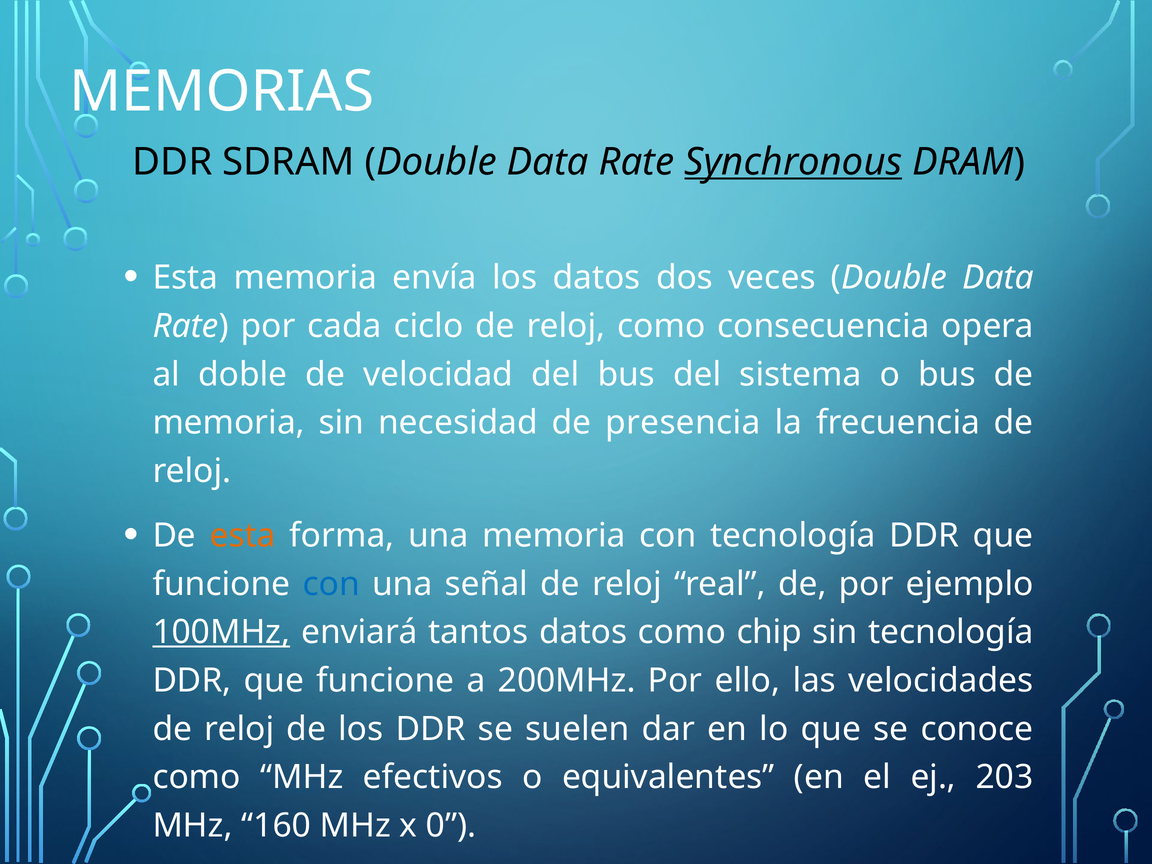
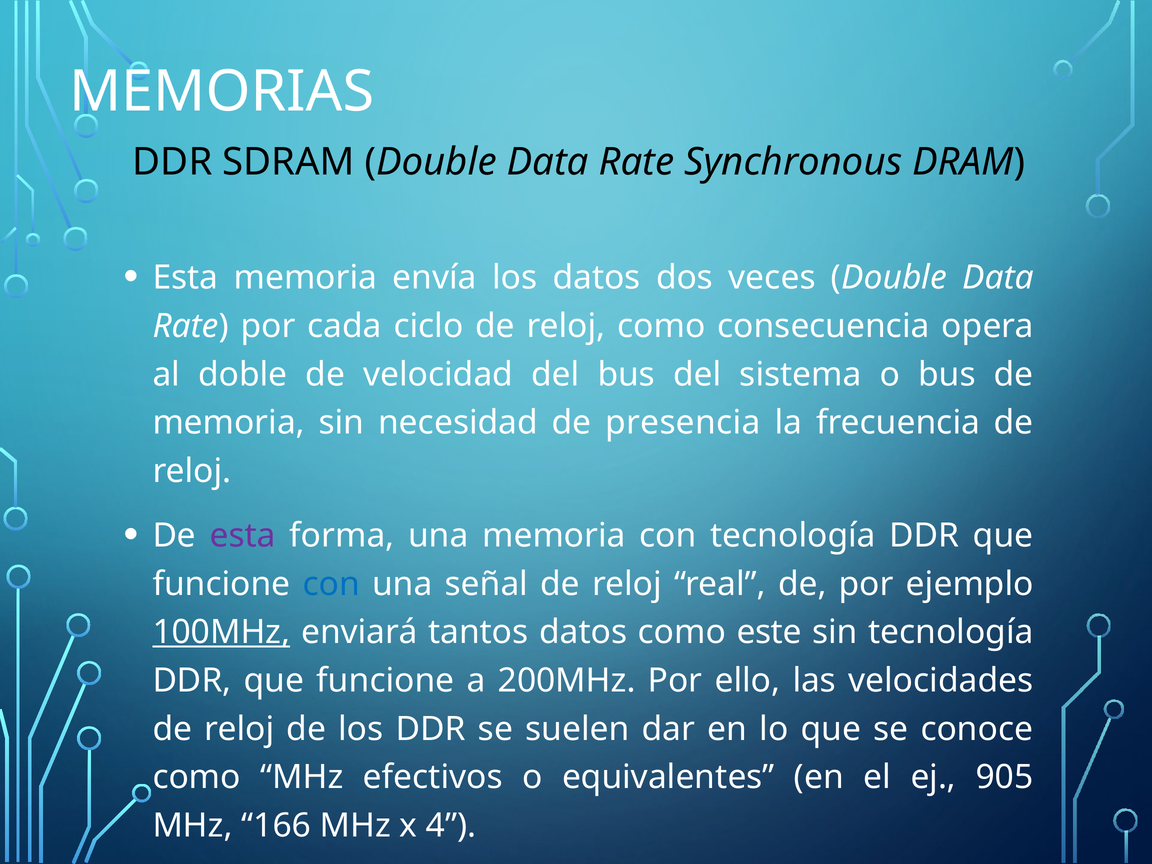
Synchronous underline: present -> none (793, 162)
esta colour: orange -> purple (243, 536)
chip: chip -> este (769, 632)
203: 203 -> 905 (1004, 777)
160: 160 -> 166 (276, 826)
0: 0 -> 4 (451, 826)
